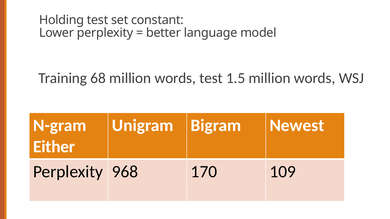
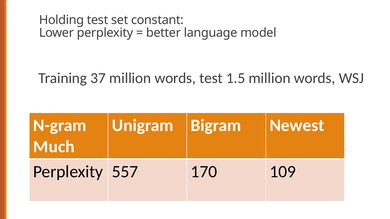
68: 68 -> 37 (98, 78)
Either: Either -> Much (54, 147)
968: 968 -> 557 (125, 172)
